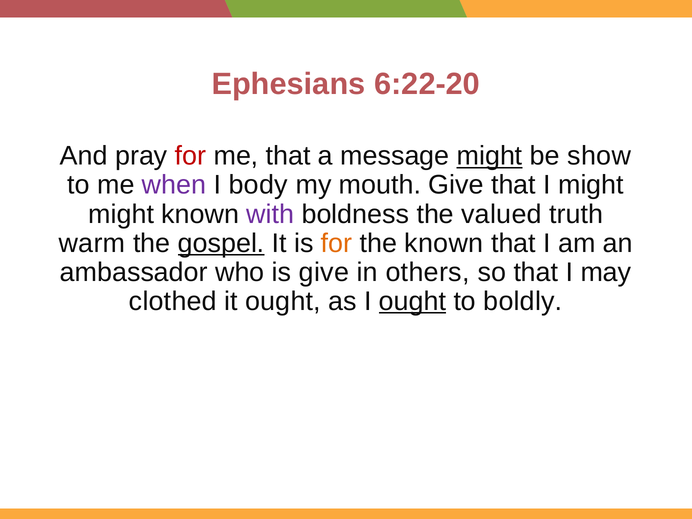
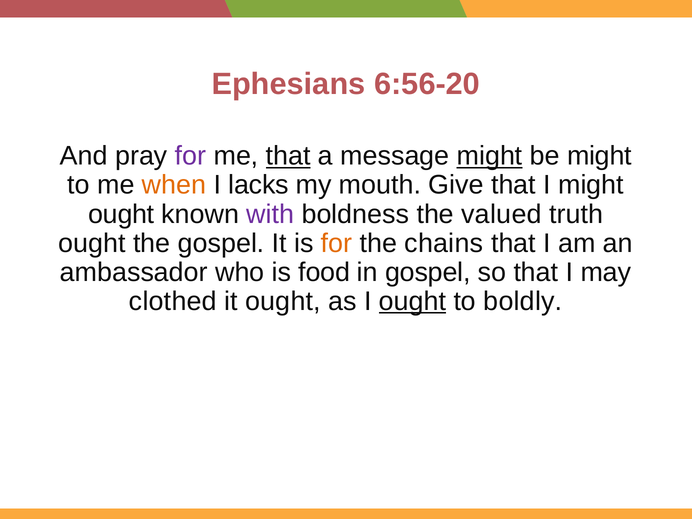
6:22-20: 6:22-20 -> 6:56-20 (427, 84)
for colour: red -> purple (191, 156)
that underline: none -> present (288, 156)
be show: show -> might (599, 156)
when colour: purple -> orange (174, 185)
body: body -> lacks (259, 185)
might: might -> ought (121, 214)
warm: warm -> ought (92, 243)
gospel underline: present -> none (221, 243)
the known: known -> chains (444, 243)
is give: give -> food (324, 272)
in others: others -> gospel (428, 272)
